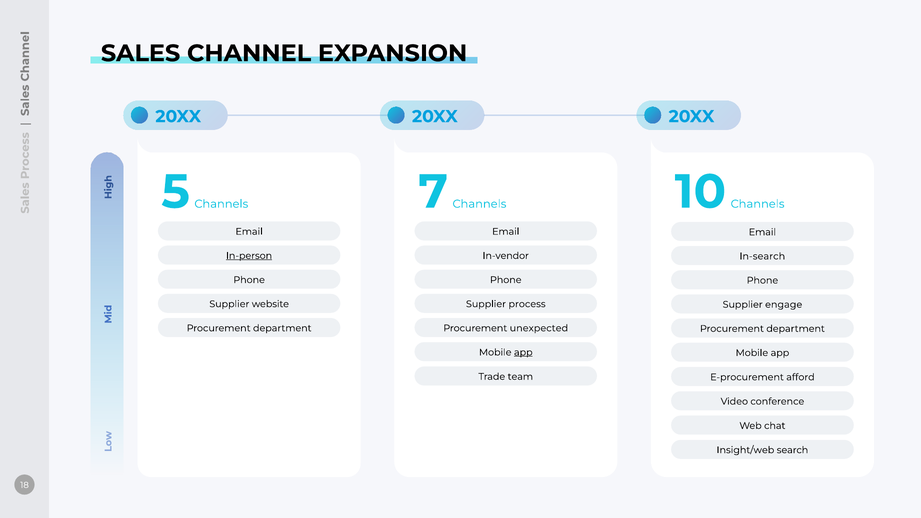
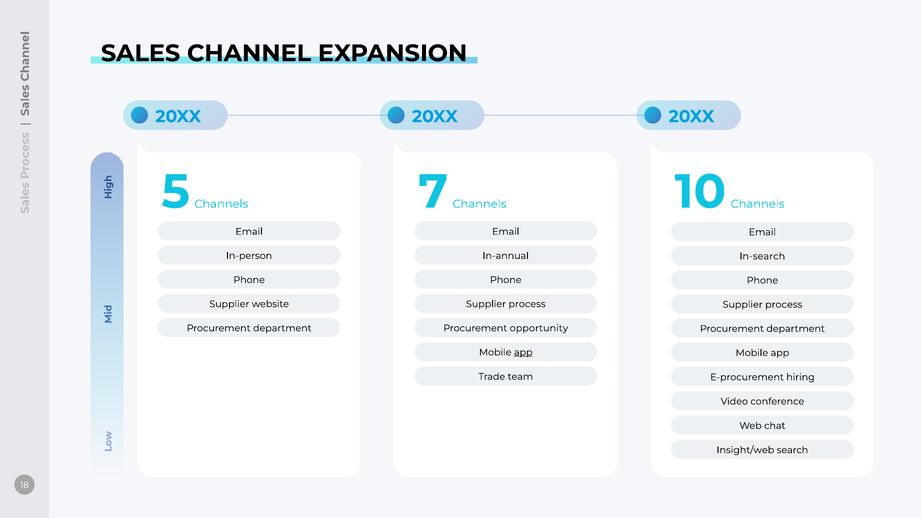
In-person underline: present -> none (249, 256)
In-vendor: In-vendor -> In-annual (506, 256)
engage: engage -> process (784, 305)
unexpected: unexpected -> opportunity (539, 328)
afford: afford -> hiring (800, 377)
